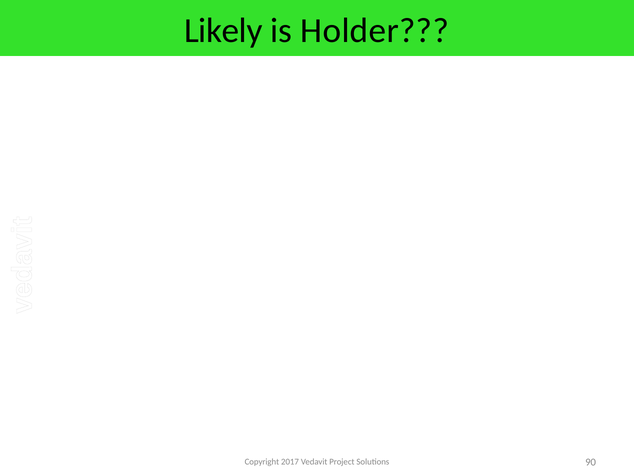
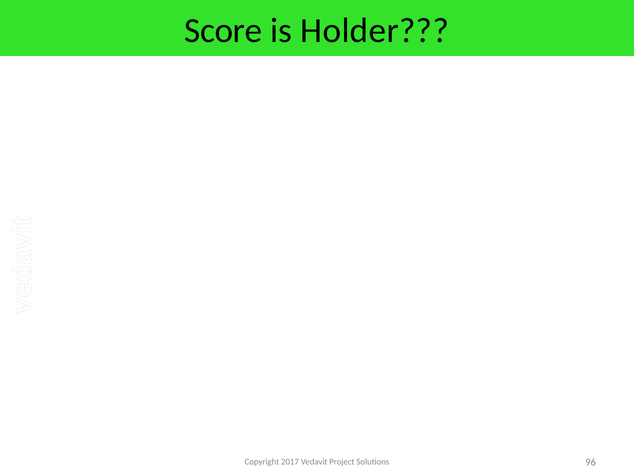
Likely: Likely -> Score (223, 30)
90: 90 -> 96 (591, 463)
